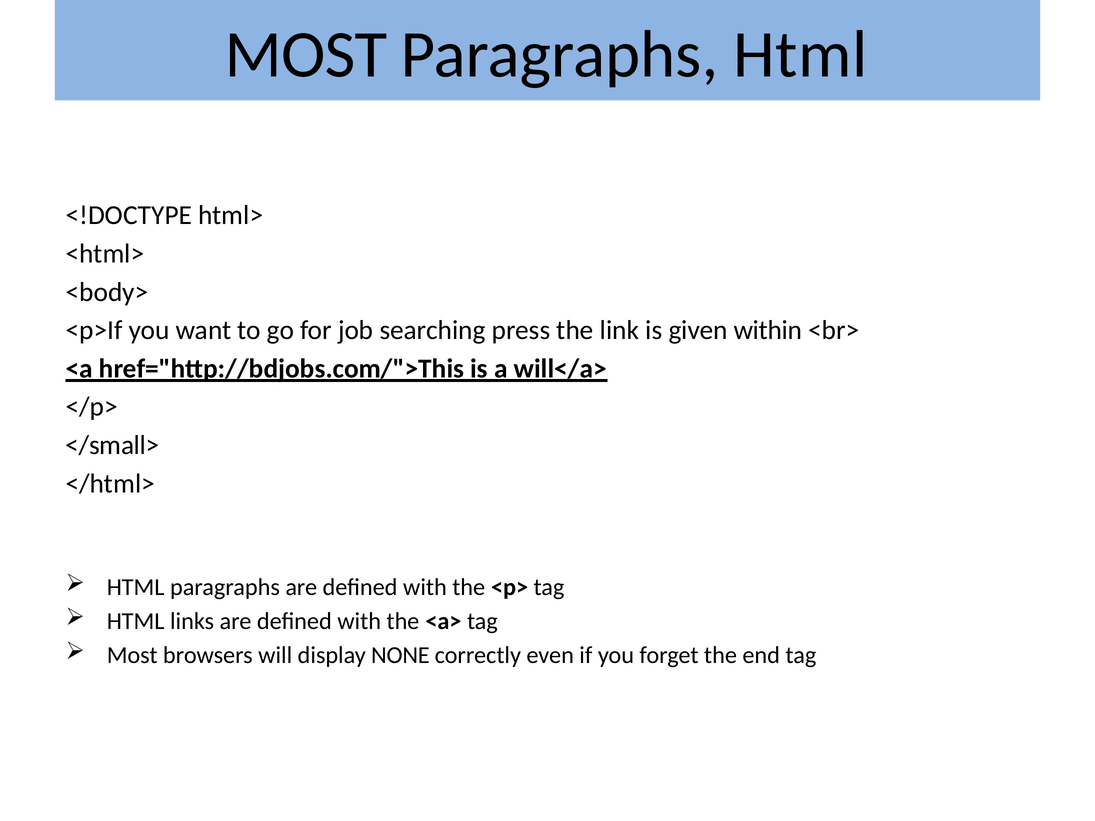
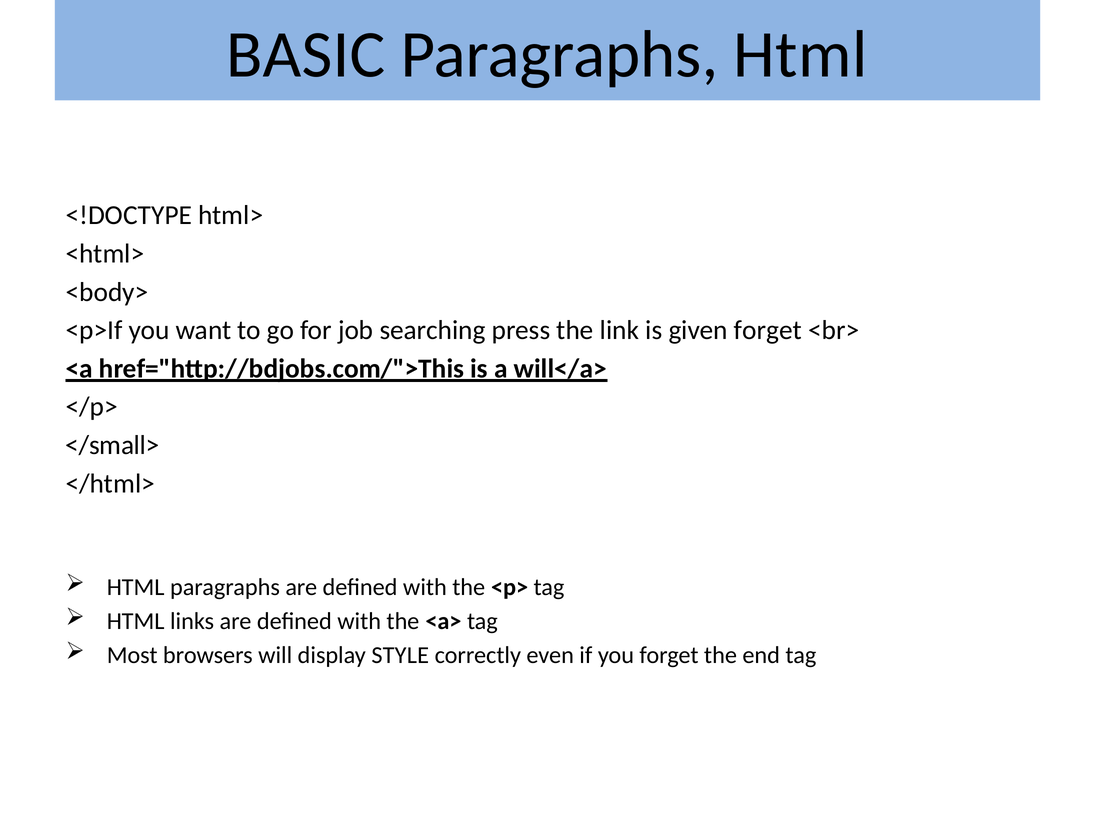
MOST: MOST -> BASIC (306, 55)
given within: within -> forget (768, 330)
NONE: NONE -> STYLE (400, 656)
